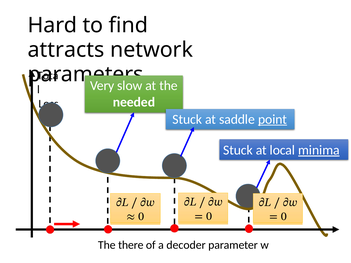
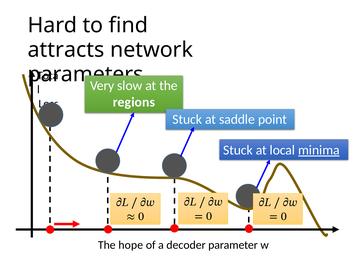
needed: needed -> regions (134, 102)
point underline: present -> none (273, 119)
there: there -> hope (131, 245)
